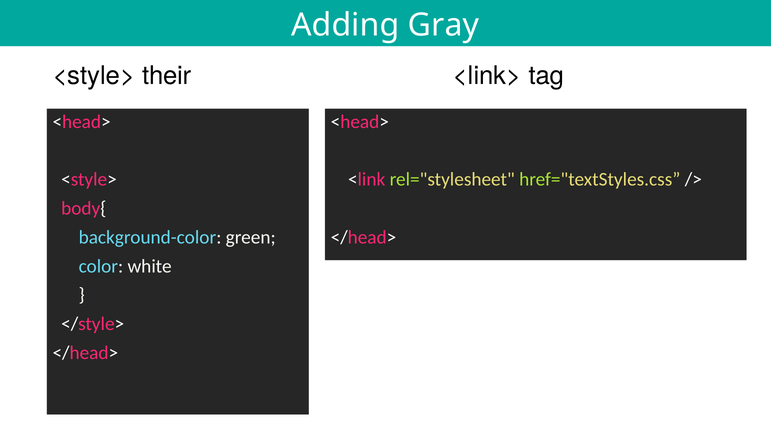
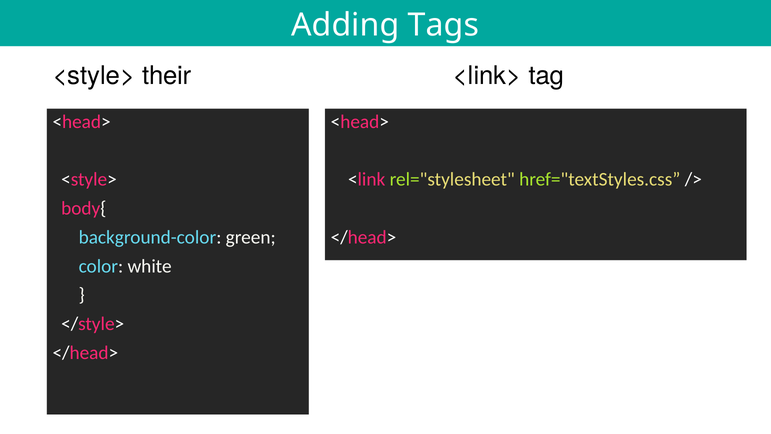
Gray: Gray -> Tags (443, 25)
